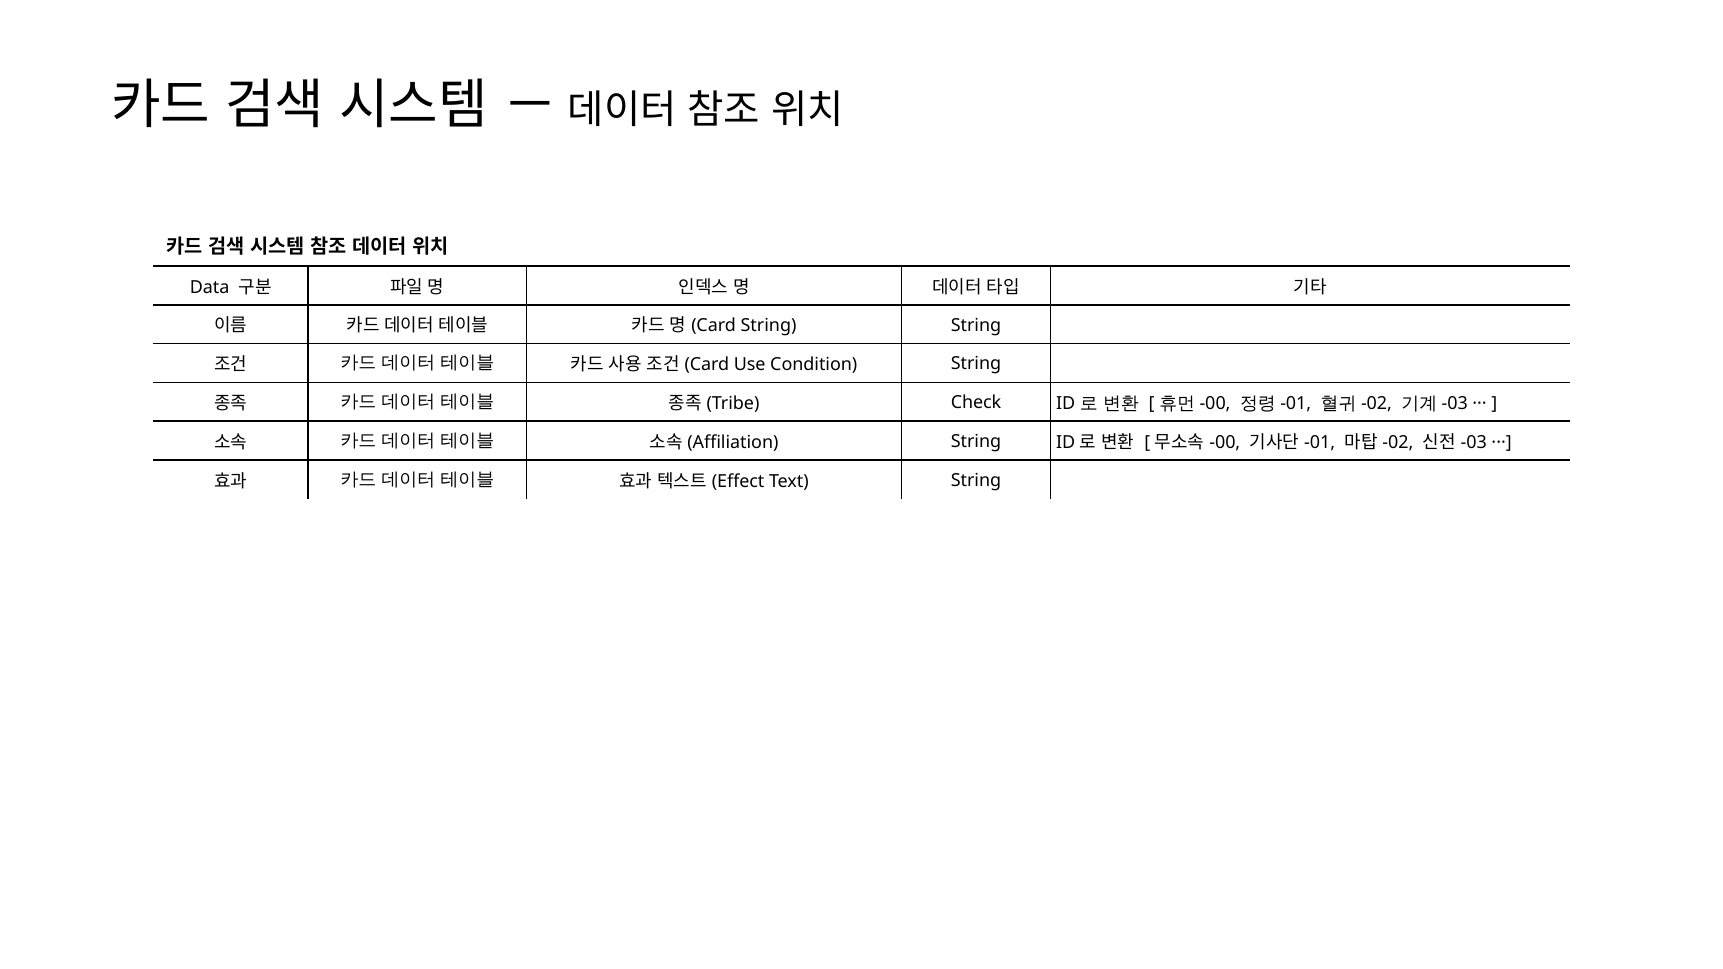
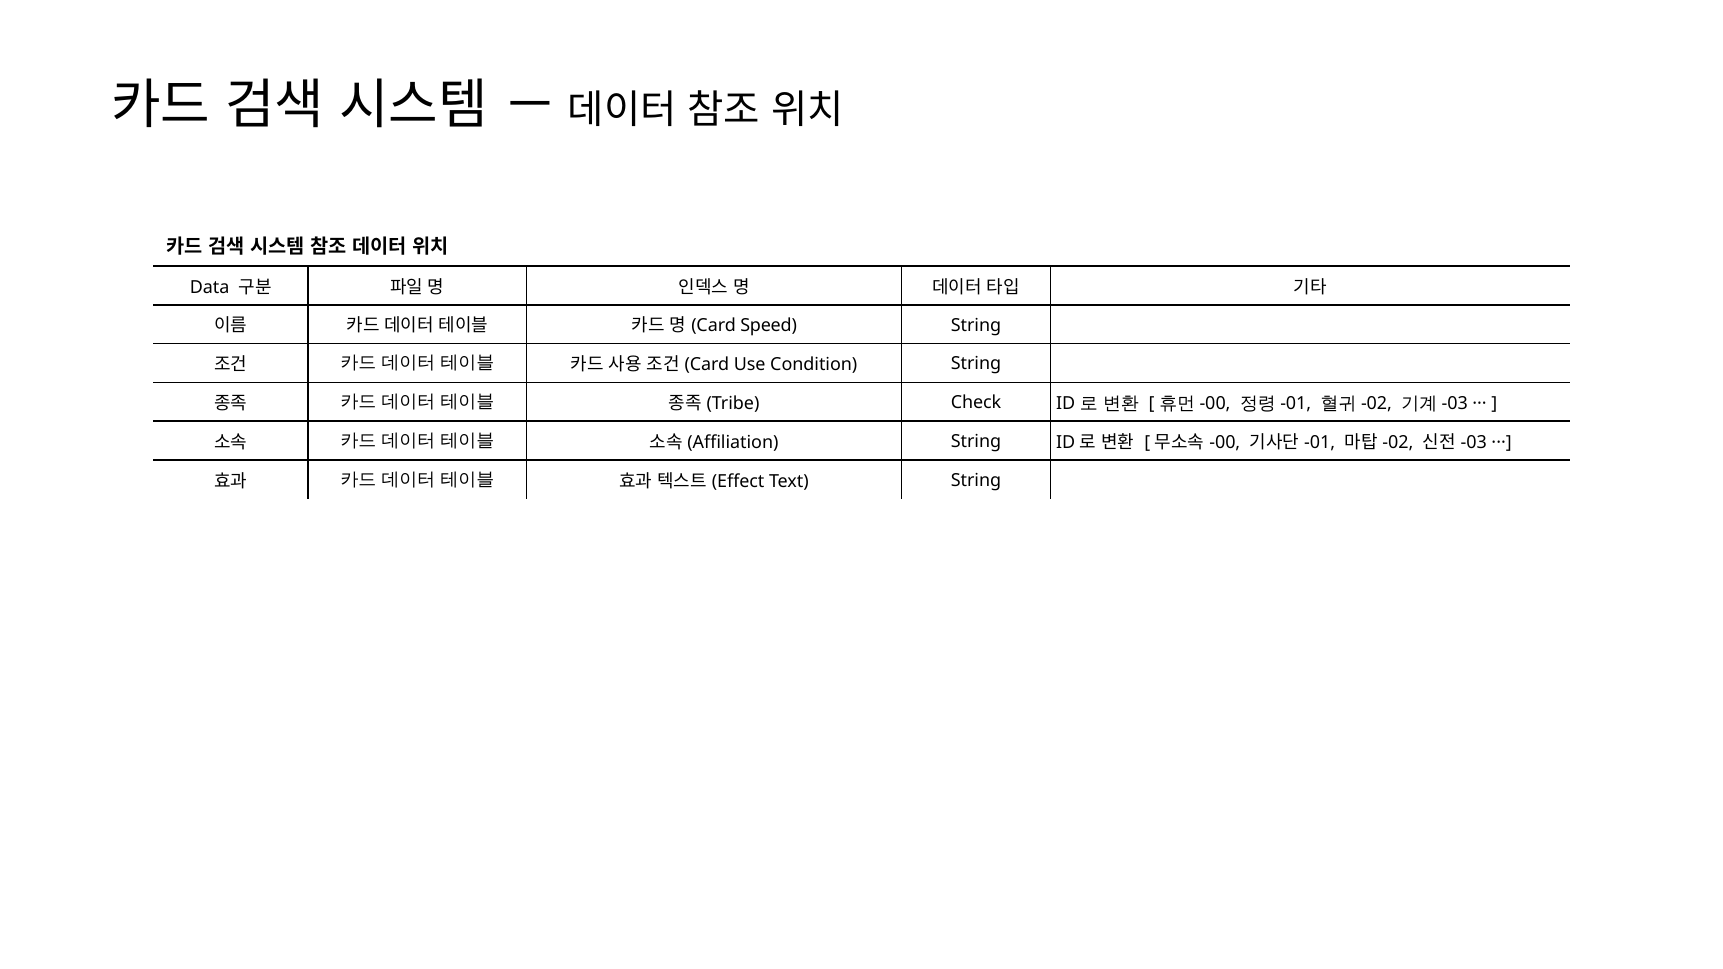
String: String -> Speed (769, 326)
